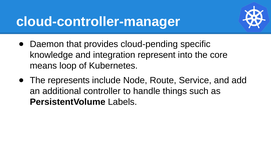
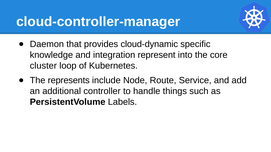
cloud-pending: cloud-pending -> cloud-dynamic (149, 44)
means: means -> cluster (43, 66)
